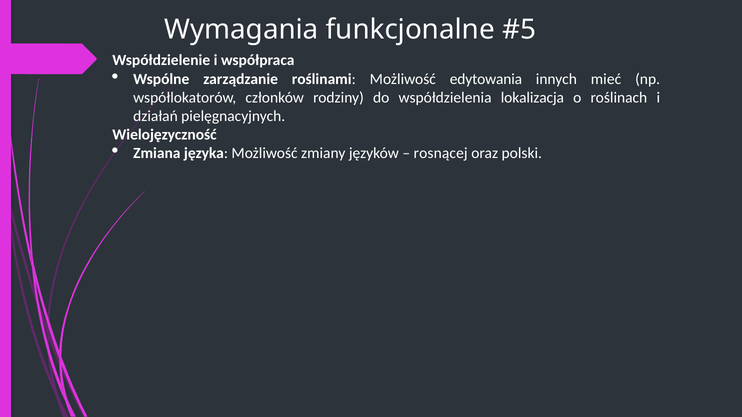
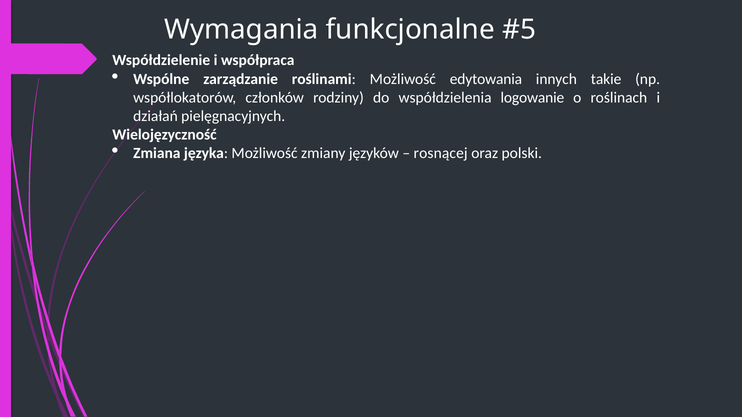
mieć: mieć -> takie (606, 79)
lokalizacja: lokalizacja -> logowanie (532, 98)
